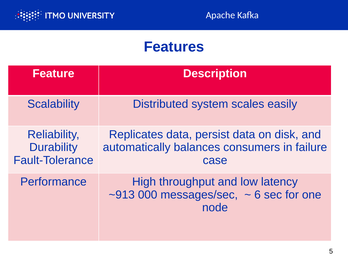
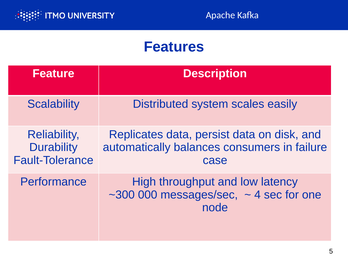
~913: ~913 -> ~300 (122, 195)
6: 6 -> 4 (258, 195)
